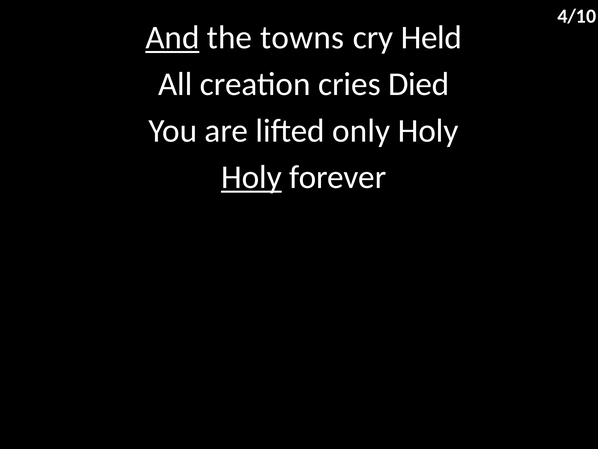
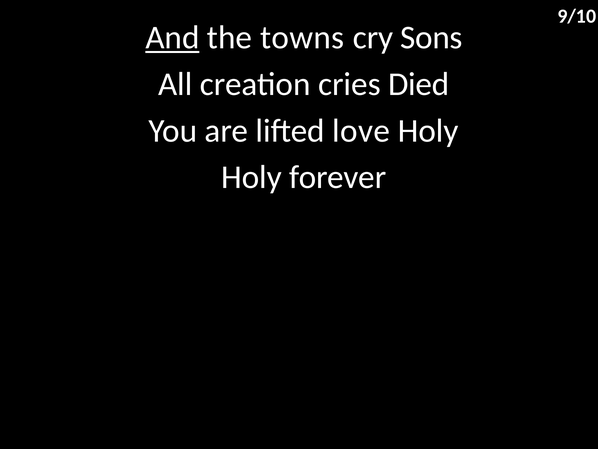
4/10: 4/10 -> 9/10 (577, 16)
Held: Held -> Sons (431, 38)
only: only -> love (361, 131)
Holy underline: present -> none (251, 177)
